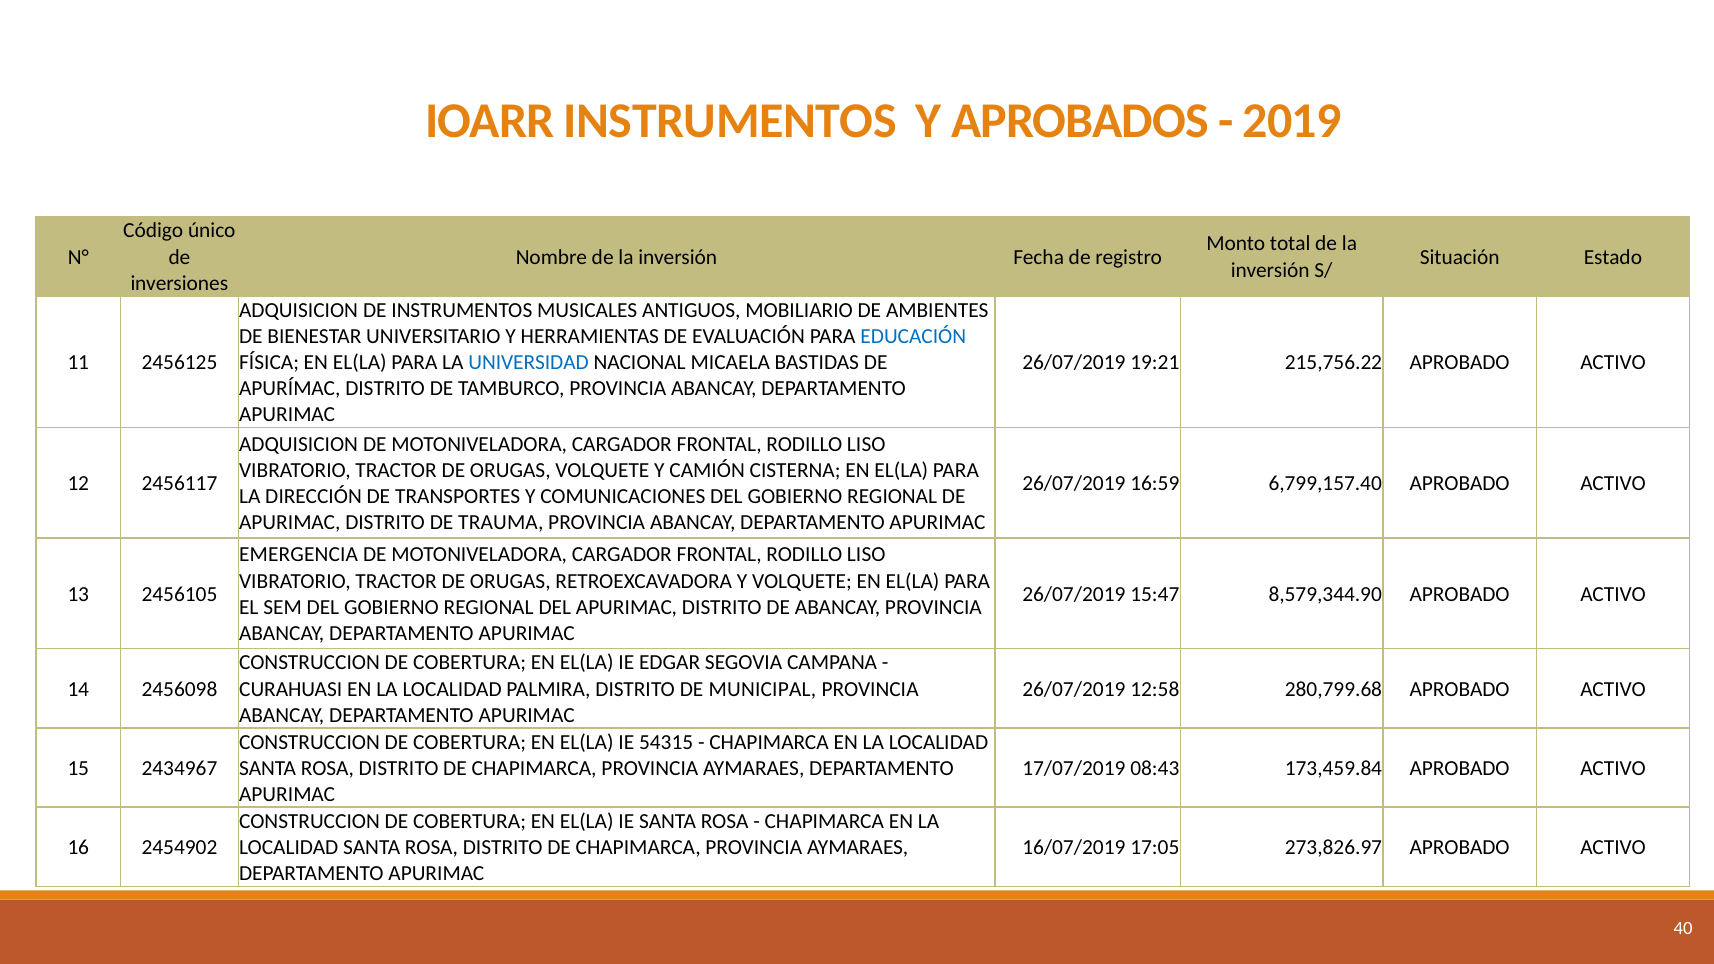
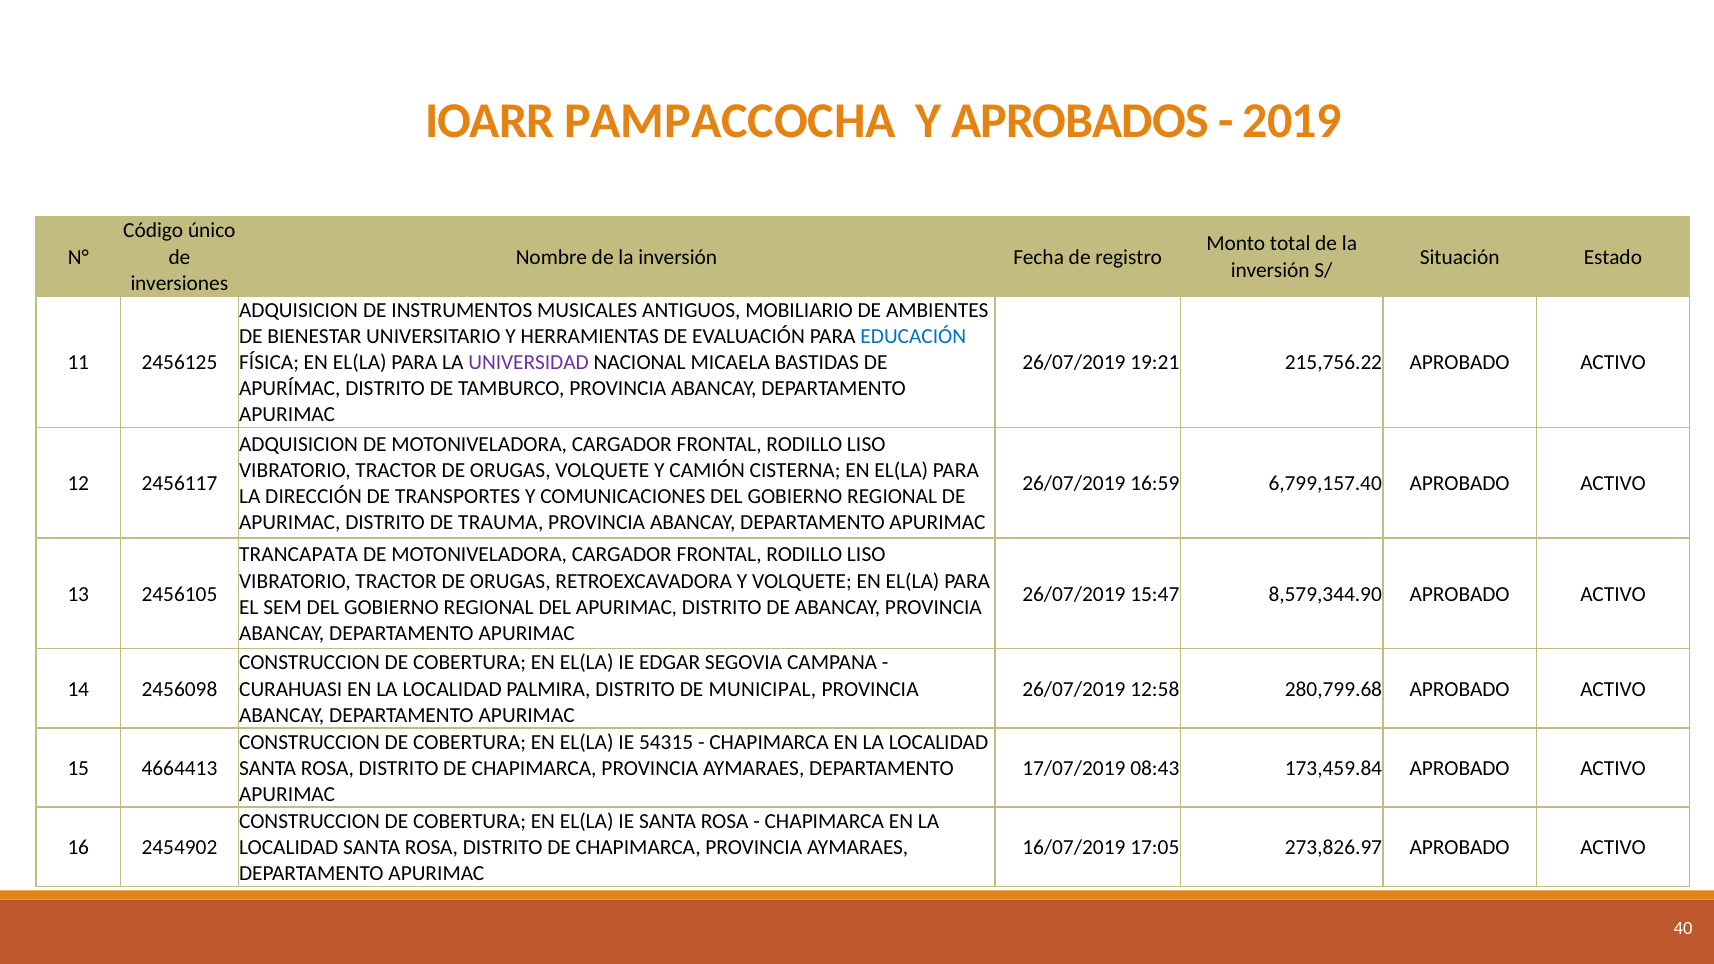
IOARR INSTRUMENTOS: INSTRUMENTOS -> PAMPACCOCHA (730, 121)
UNIVERSIDAD colour: blue -> purple (529, 362)
EMERGENCIA: EMERGENCIA -> TRANCAPATA (299, 555)
2434967: 2434967 -> 4664413 (179, 768)
